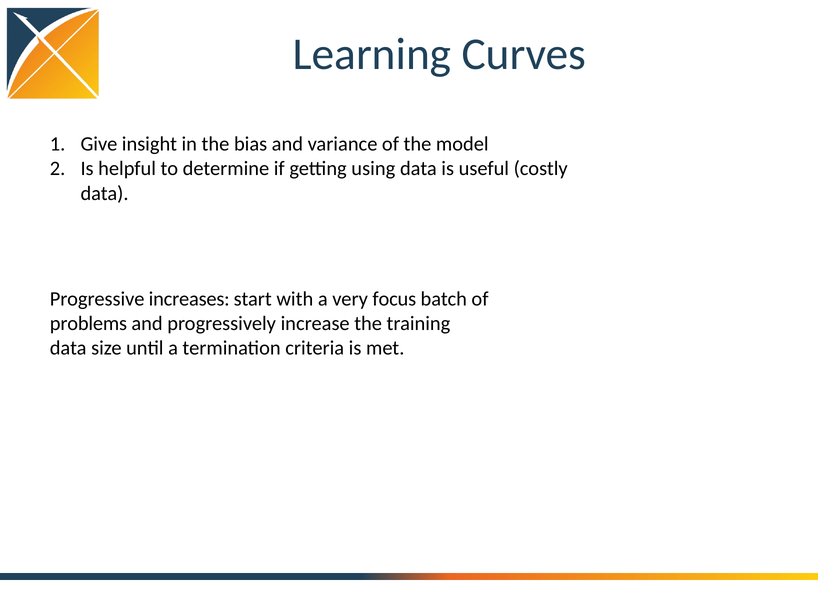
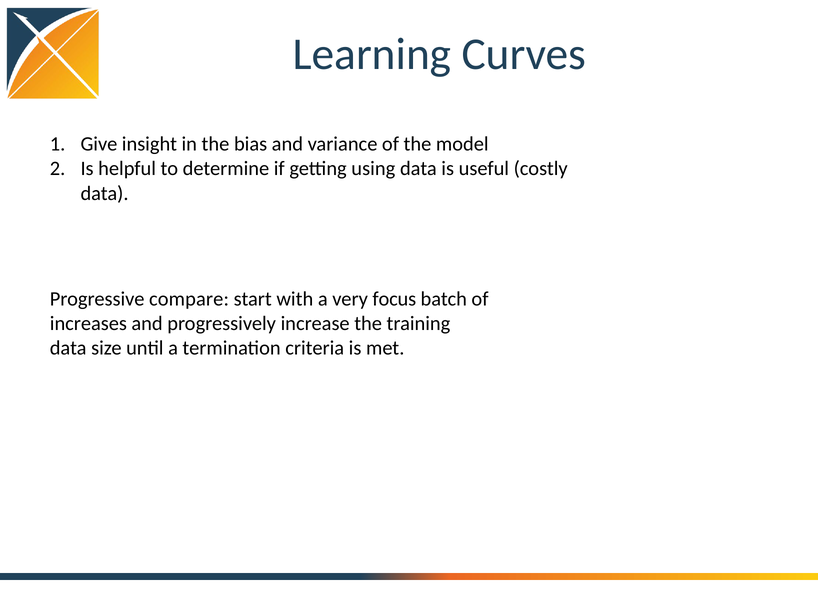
increases: increases -> compare (189, 299)
problems: problems -> increases (88, 323)
